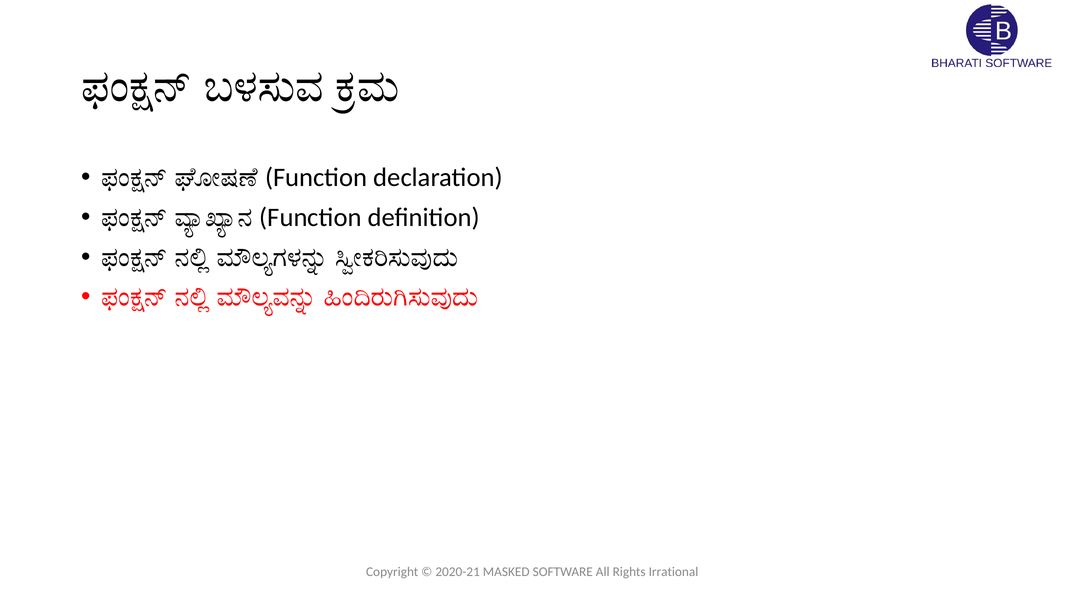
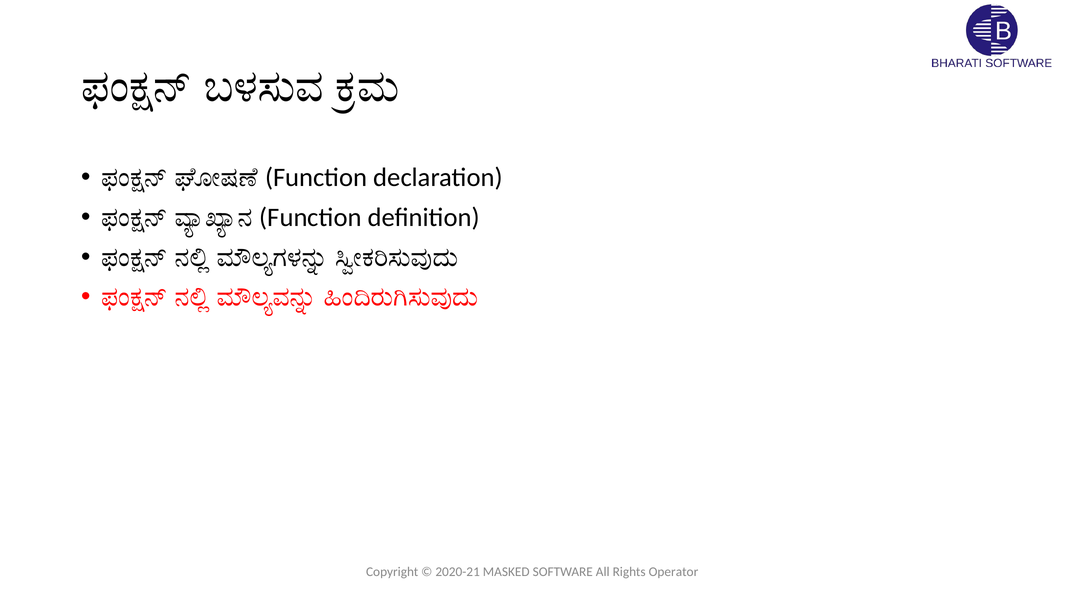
Irrational: Irrational -> Operator (673, 572)
